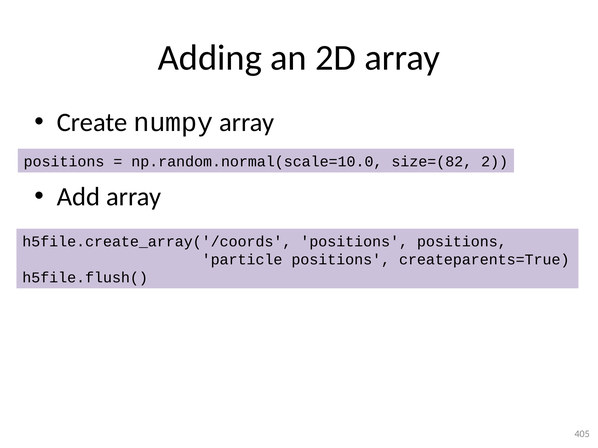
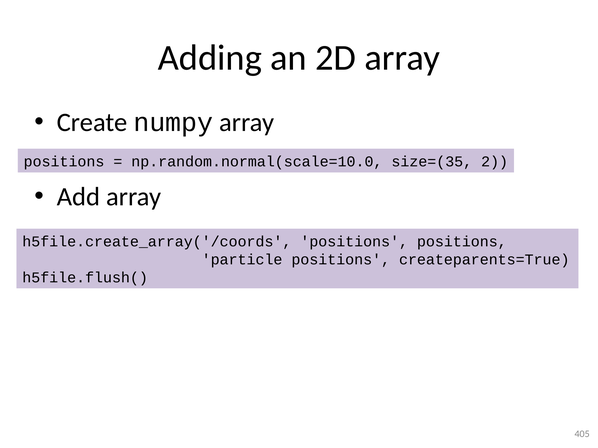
size=(82: size=(82 -> size=(35 (432, 162)
